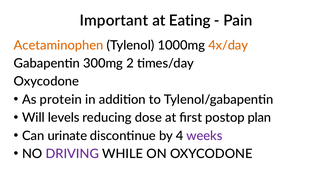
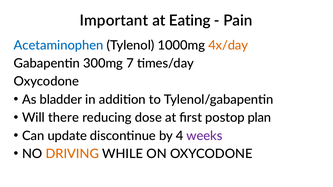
Acetaminophen colour: orange -> blue (59, 45)
2: 2 -> 7 (130, 63)
protein: protein -> bladder (61, 100)
levels: levels -> there (63, 118)
urinate: urinate -> update (67, 136)
DRIVING colour: purple -> orange (72, 154)
